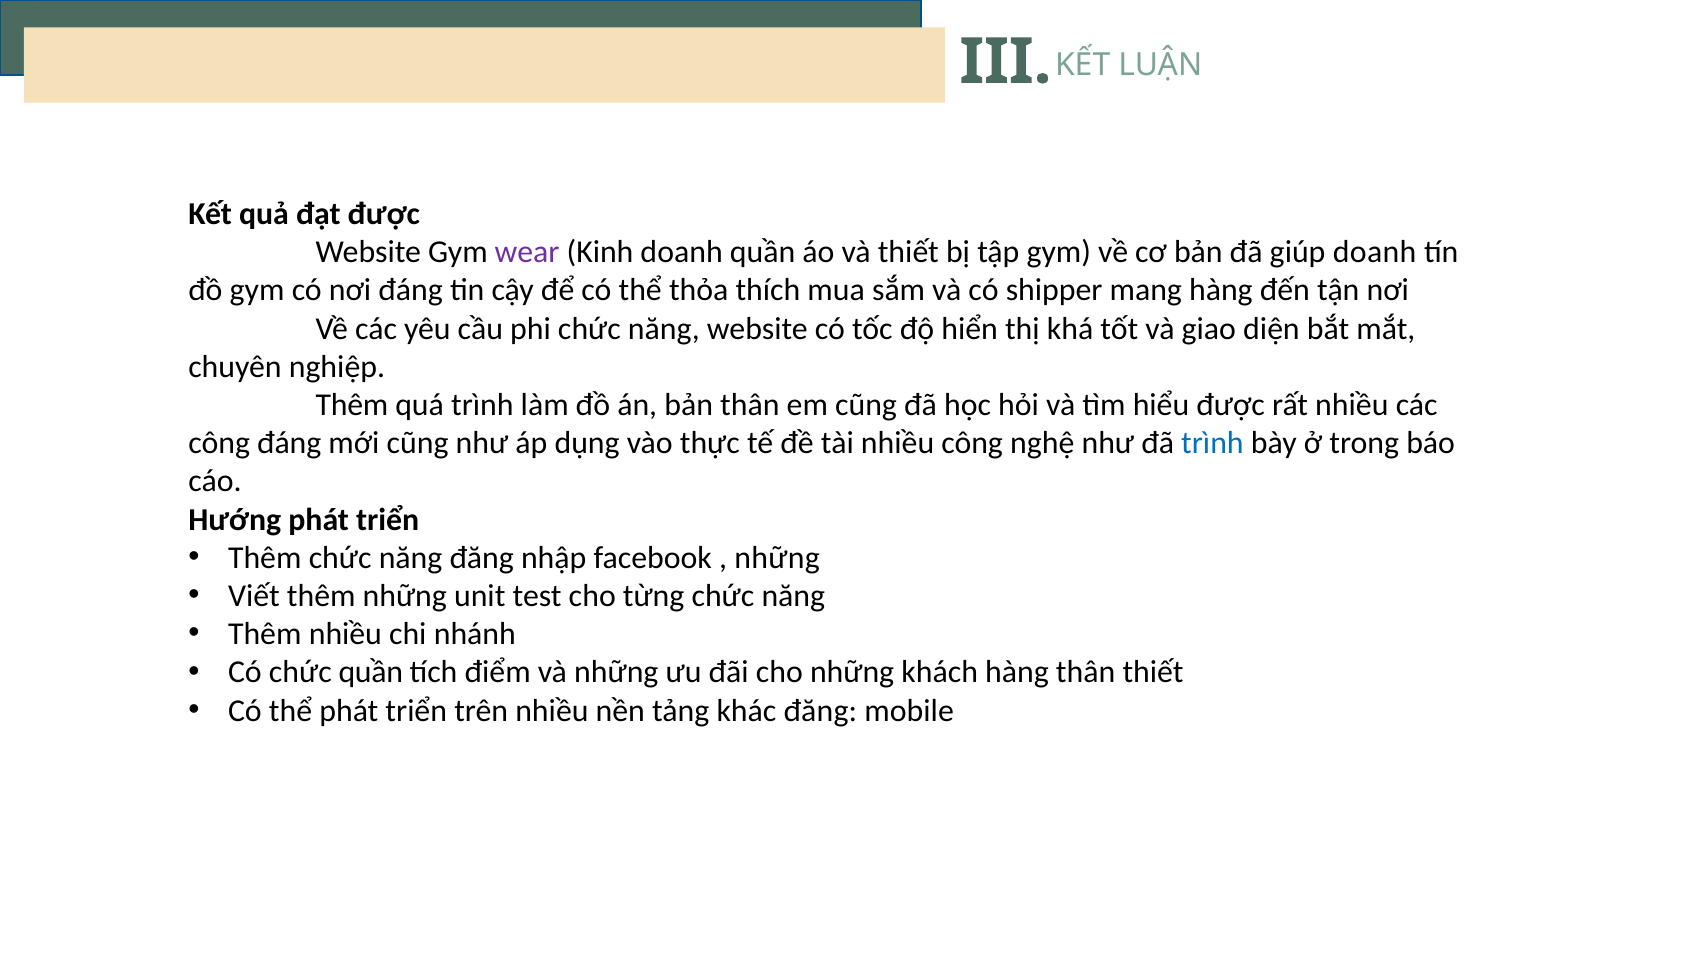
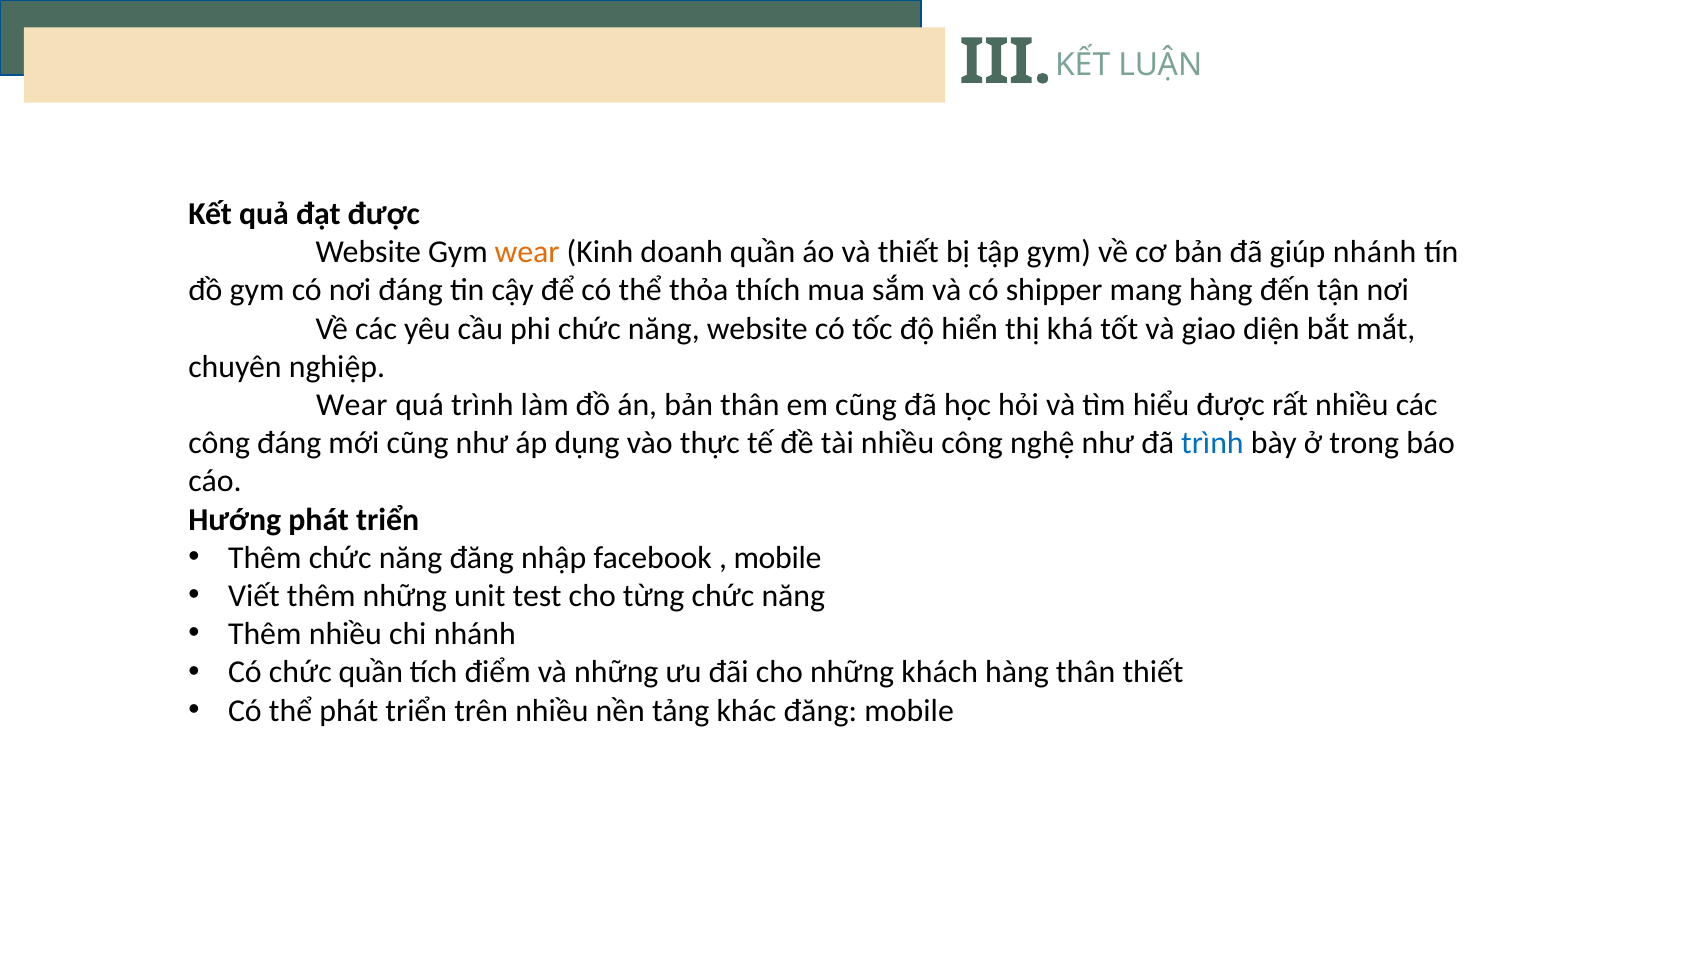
wear colour: purple -> orange (527, 252)
giúp doanh: doanh -> nhánh (1375, 252)
Thêm: Thêm -> Wear (352, 405)
những: những -> mobile (777, 558)
